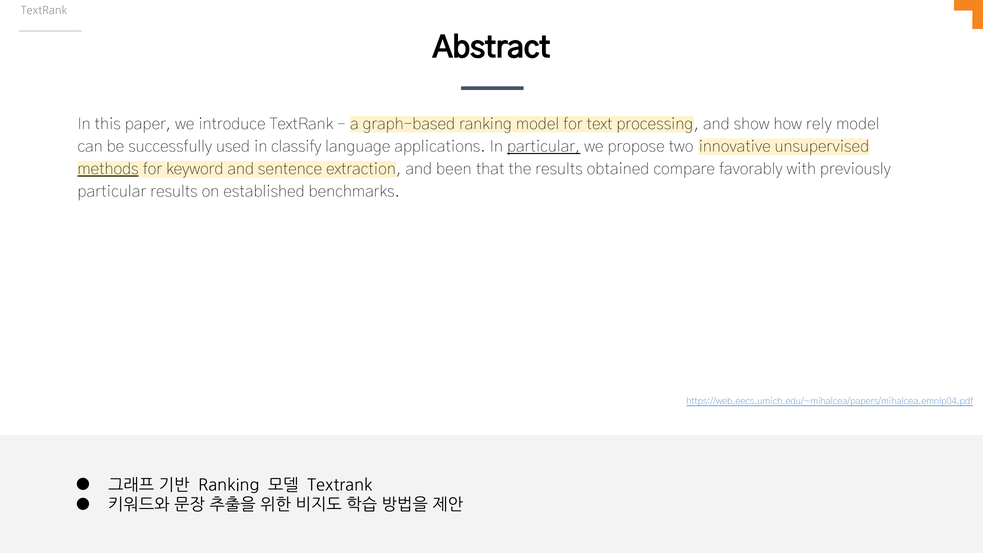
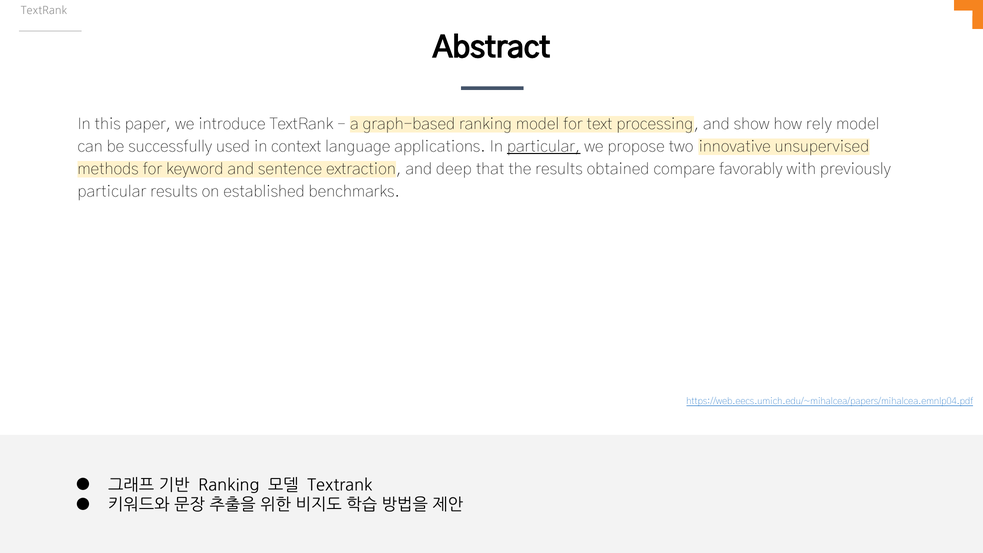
classify: classify -> context (296, 146)
methods underline: present -> none (108, 169)
been: been -> deep (454, 169)
